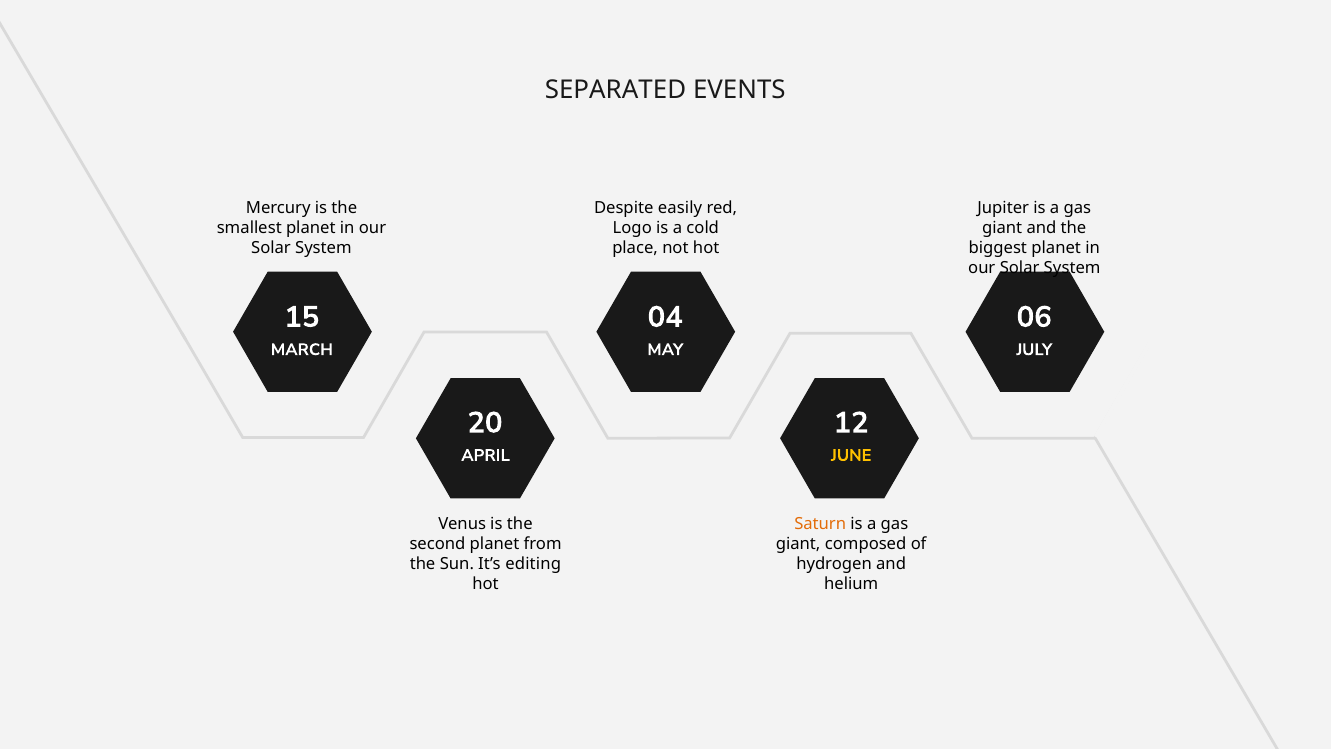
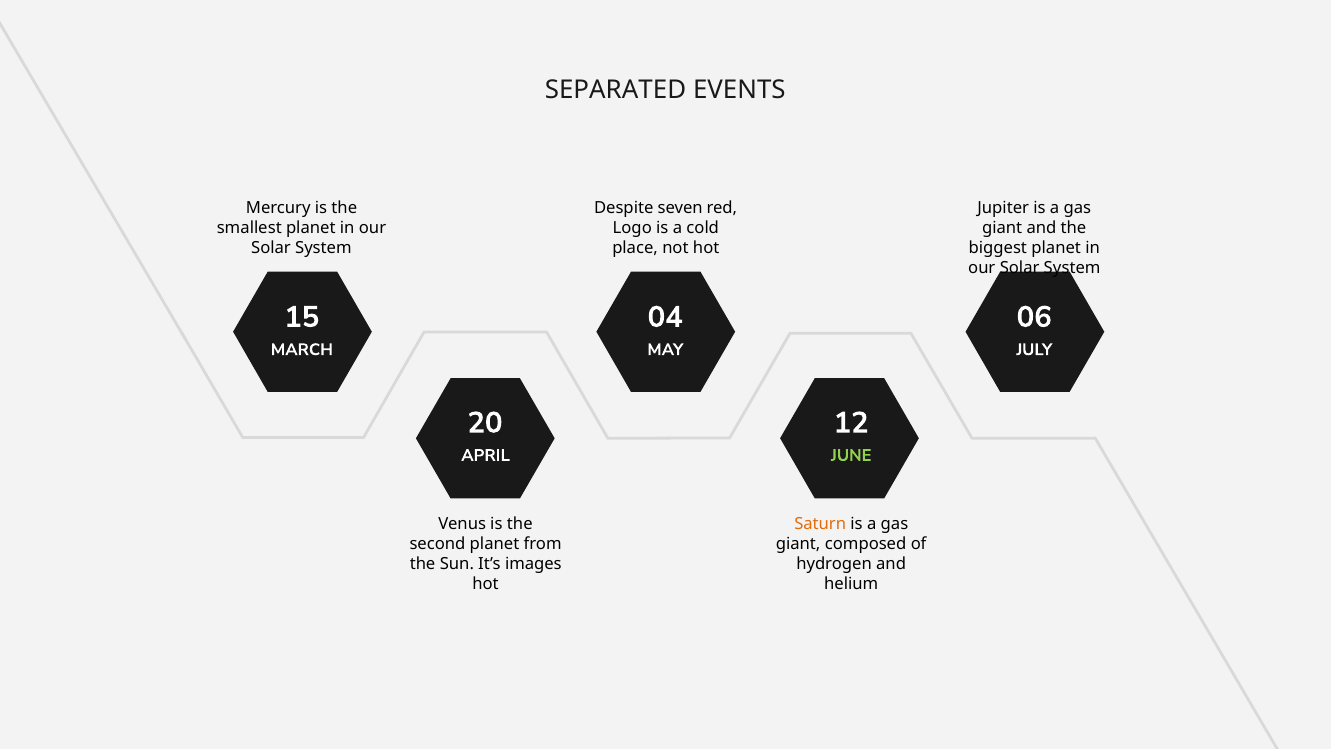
easily: easily -> seven (680, 208)
JUNE colour: yellow -> light green (851, 455)
editing: editing -> images (533, 564)
